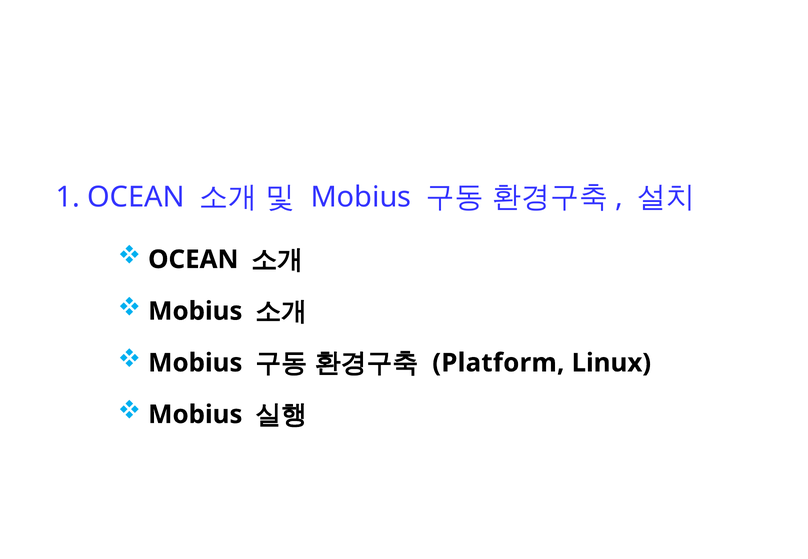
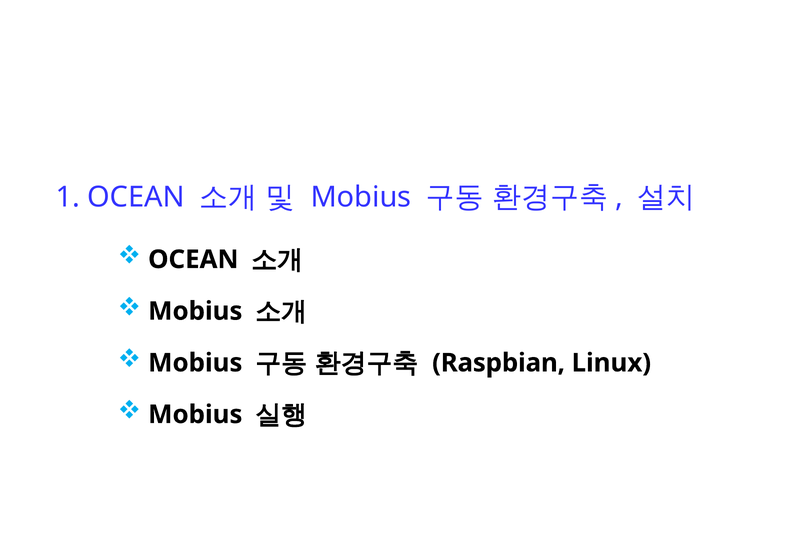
Platform: Platform -> Raspbian (499, 363)
